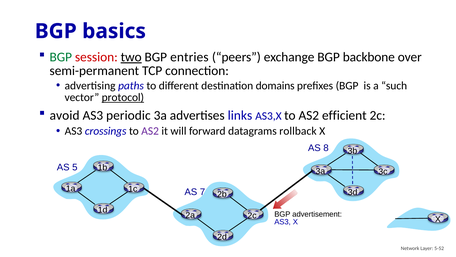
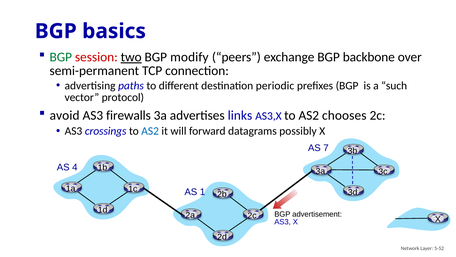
entries: entries -> modify (189, 57)
domains: domains -> periodic (275, 86)
protocol underline: present -> none (123, 97)
periodic: periodic -> firewalls (128, 115)
efficient: efficient -> chooses (344, 115)
AS2 colour: purple -> blue (150, 131)
rollback: rollback -> possibly (298, 131)
8: 8 -> 7 (326, 148)
5: 5 -> 4 (75, 167)
7: 7 -> 1 (202, 192)
